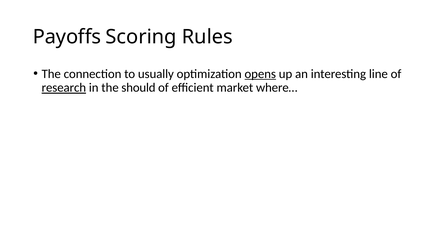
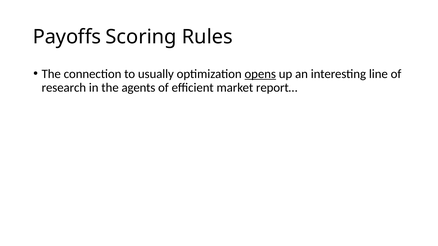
research underline: present -> none (64, 88)
should: should -> agents (138, 88)
where…: where… -> report… (277, 88)
